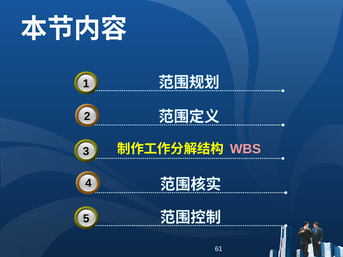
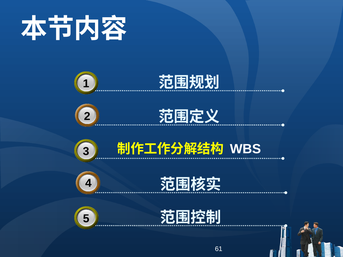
WBS colour: pink -> white (245, 149)
